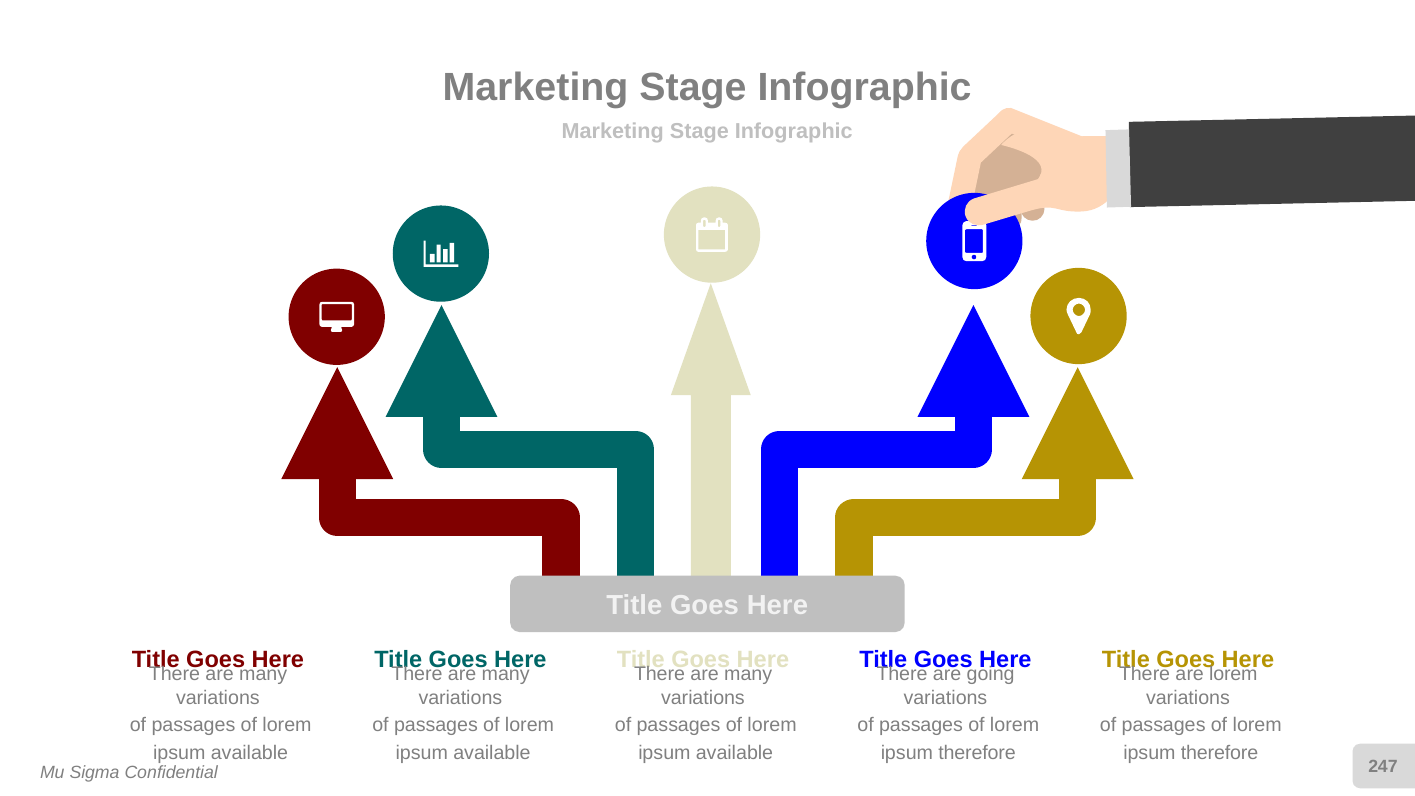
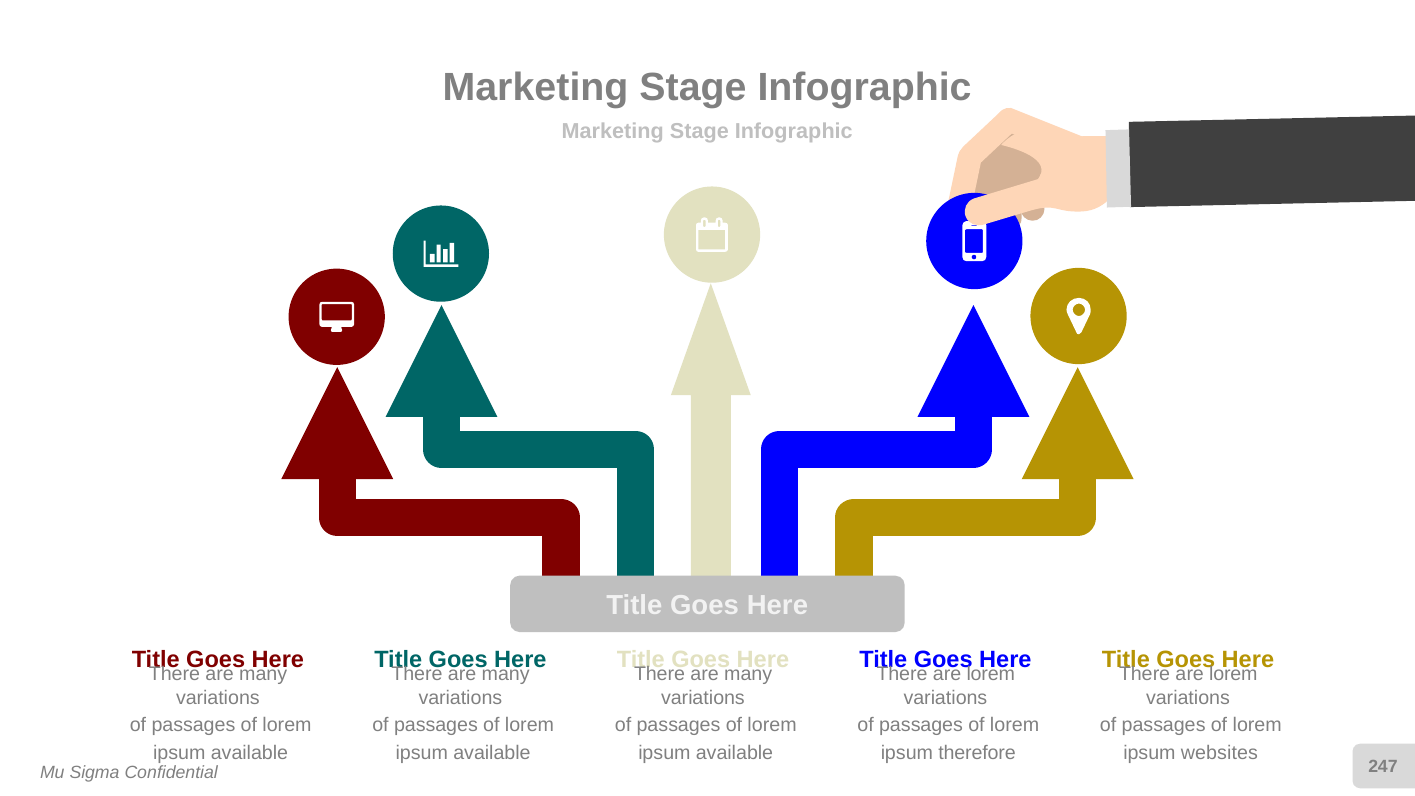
going: going -> lorem (991, 674)
therefore: therefore -> websites (1219, 753)
